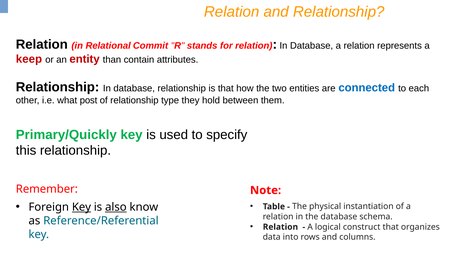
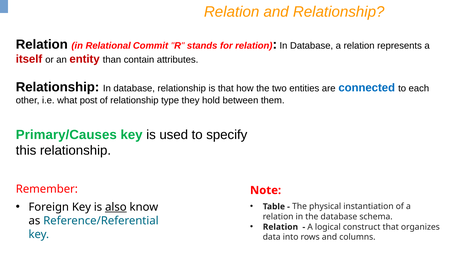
keep: keep -> itself (29, 59)
Primary/Quickly: Primary/Quickly -> Primary/Causes (66, 135)
Key underline: present -> none (81, 207)
